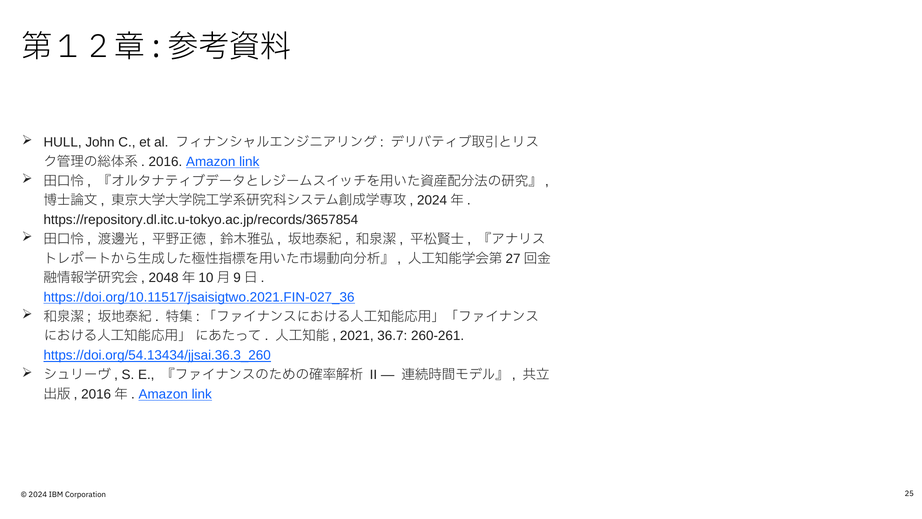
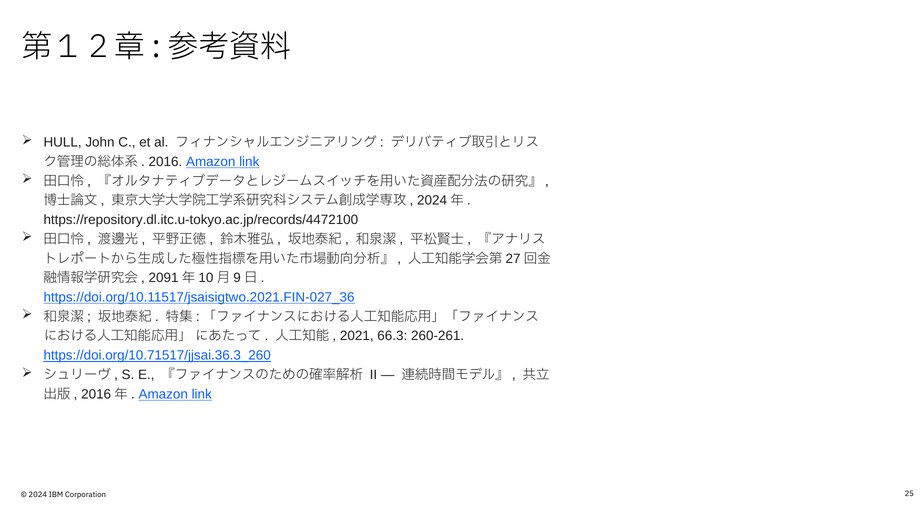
https://repository.dl.itc.u-tokyo.ac.jp/records/3657854: https://repository.dl.itc.u-tokyo.ac.jp/records/3657854 -> https://repository.dl.itc.u-tokyo.ac.jp/records/4472100 (201, 220)
2048: 2048 -> 2091 (164, 278)
36.7: 36.7 -> 66.3 (392, 336)
https://doi.org/54.13434/jjsai.36.3_260: https://doi.org/54.13434/jjsai.36.3_260 -> https://doi.org/10.71517/jjsai.36.3_260 (157, 355)
